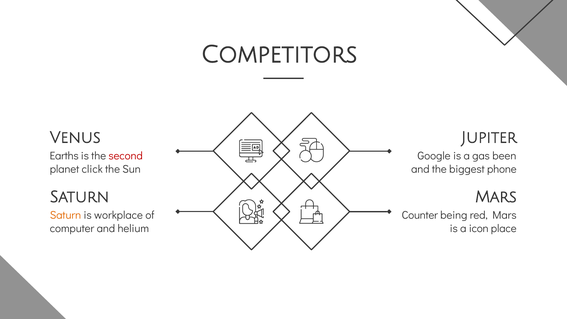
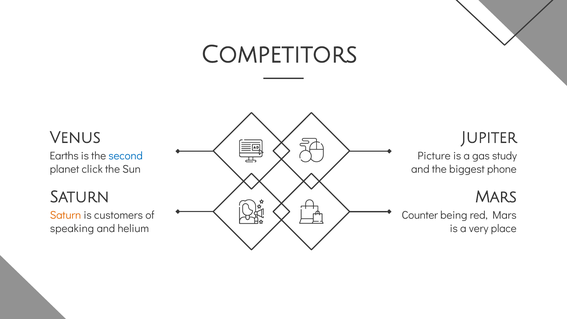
second colour: red -> blue (126, 156)
Google: Google -> Picture (434, 156)
been: been -> study (505, 156)
workplace: workplace -> customers (119, 215)
computer: computer -> speaking (72, 228)
icon: icon -> very (479, 228)
